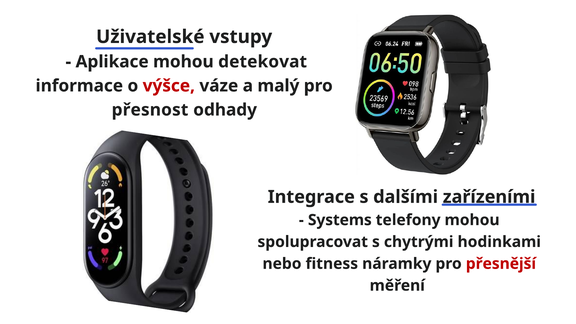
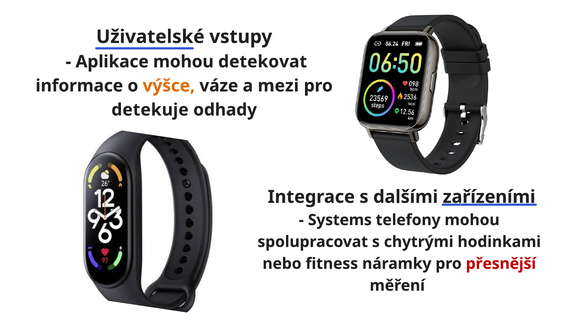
výšce colour: red -> orange (169, 86)
malý: malý -> mezi (278, 86)
přesnost: přesnost -> detekuje (150, 110)
